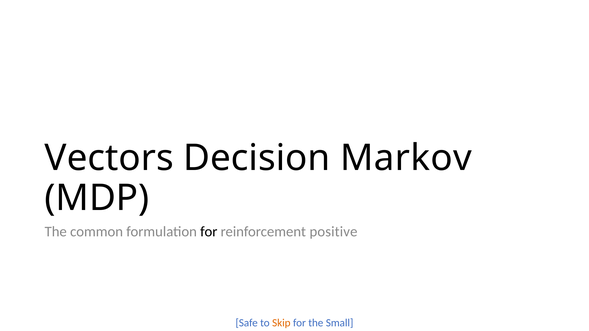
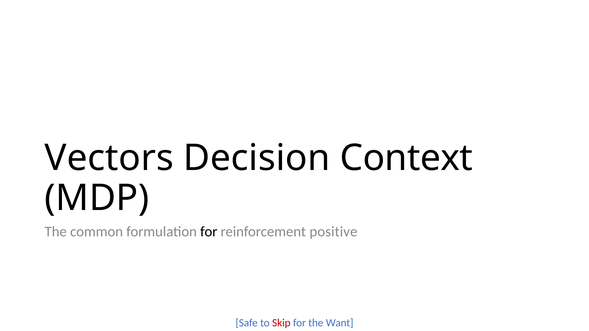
Markov: Markov -> Context (406, 158)
Skip colour: orange -> red (281, 323)
Small: Small -> Want (340, 323)
